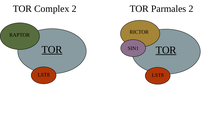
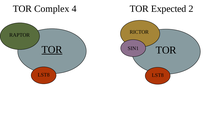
Complex 2: 2 -> 4 (74, 9)
Parmales: Parmales -> Expected (169, 9)
TOR underline: present -> none (166, 50)
